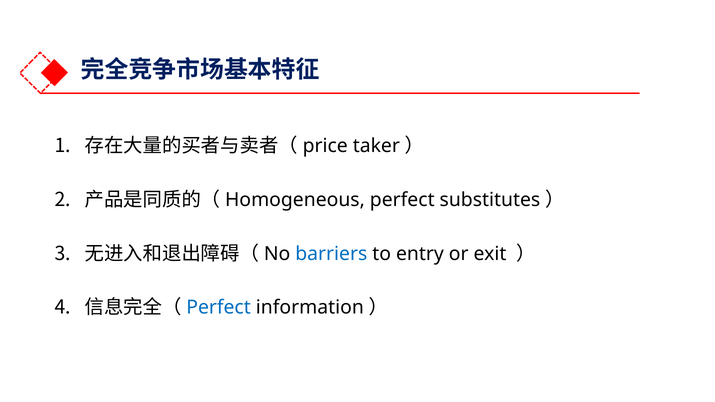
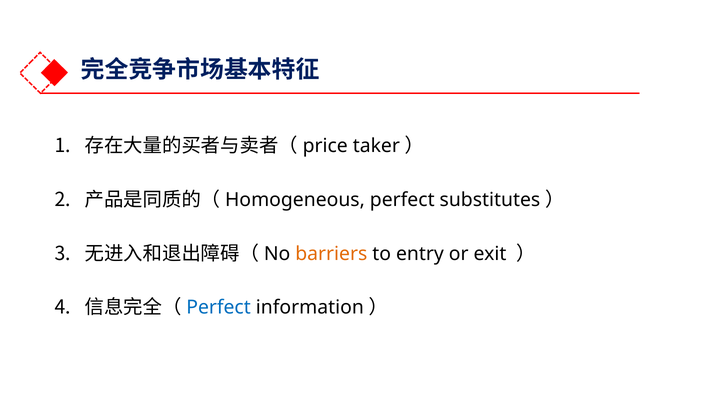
barriers colour: blue -> orange (331, 254)
